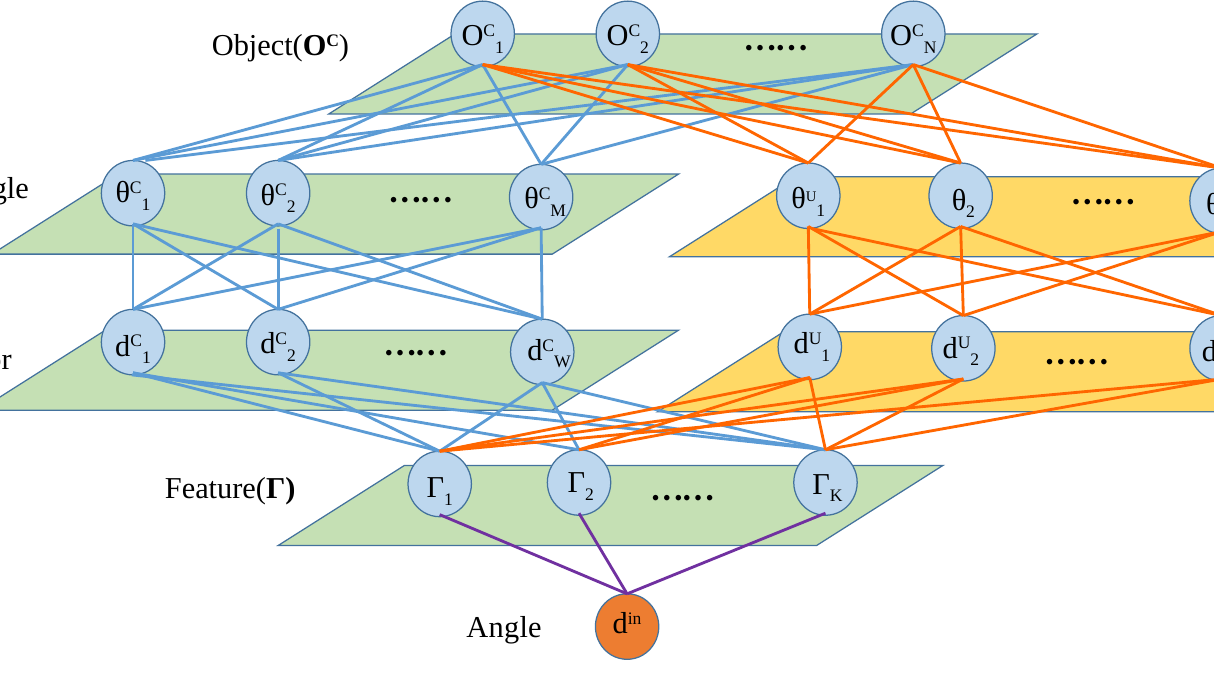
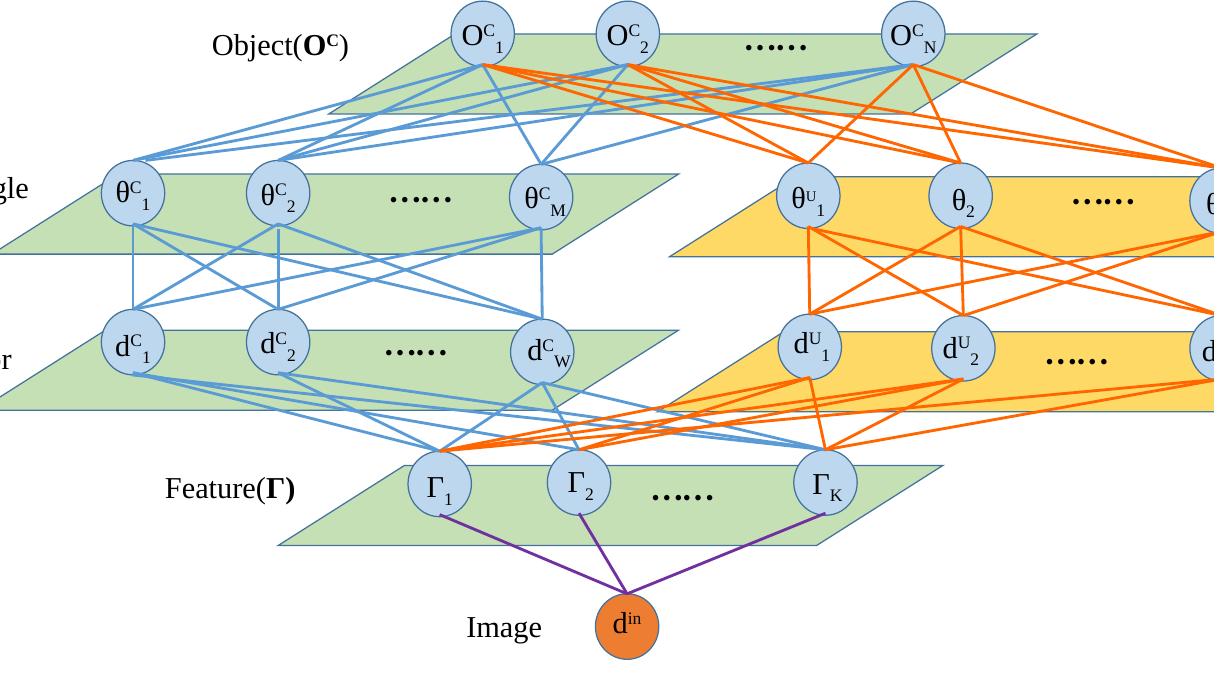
Angle: Angle -> Image (504, 627)
